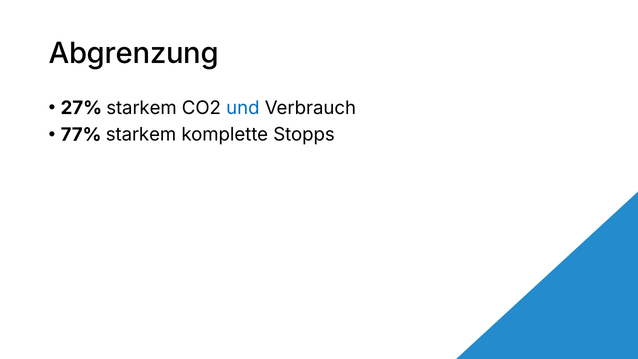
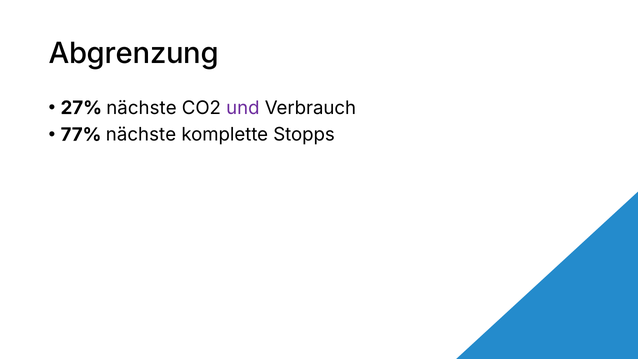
27% starkem: starkem -> nächste (141, 108)
und colour: blue -> purple (243, 108)
77% starkem: starkem -> nächste (141, 135)
